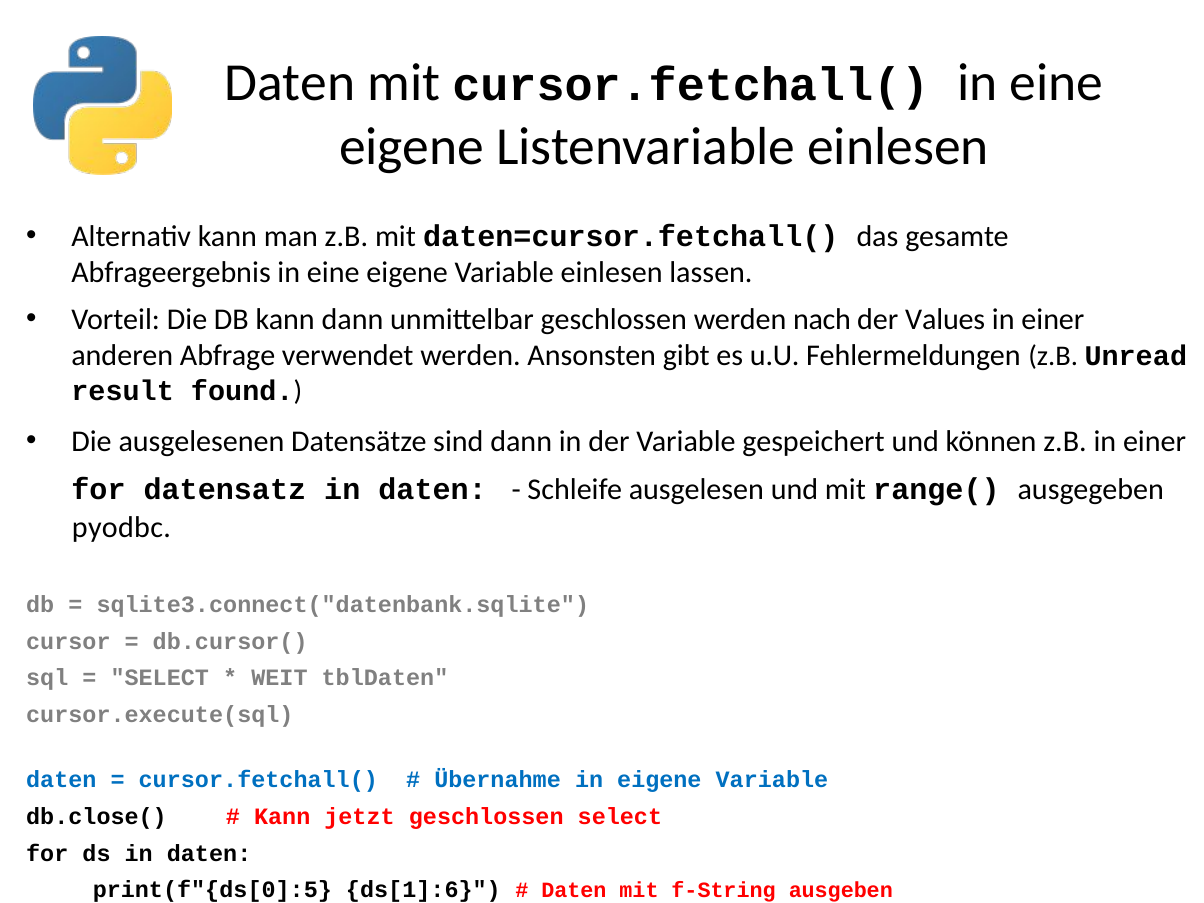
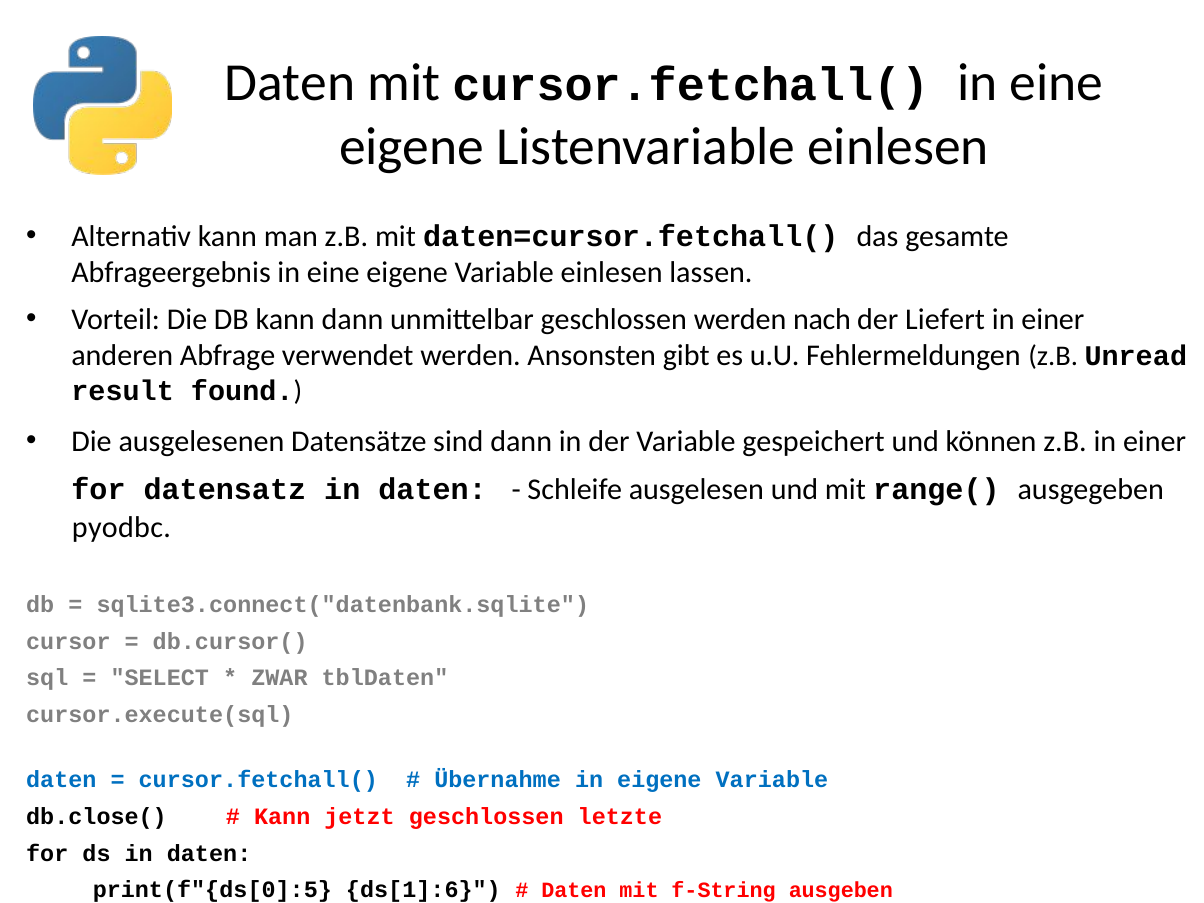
Values: Values -> Liefert (945, 320)
WEIT: WEIT -> ZWAR (279, 678)
geschlossen select: select -> letzte (620, 817)
